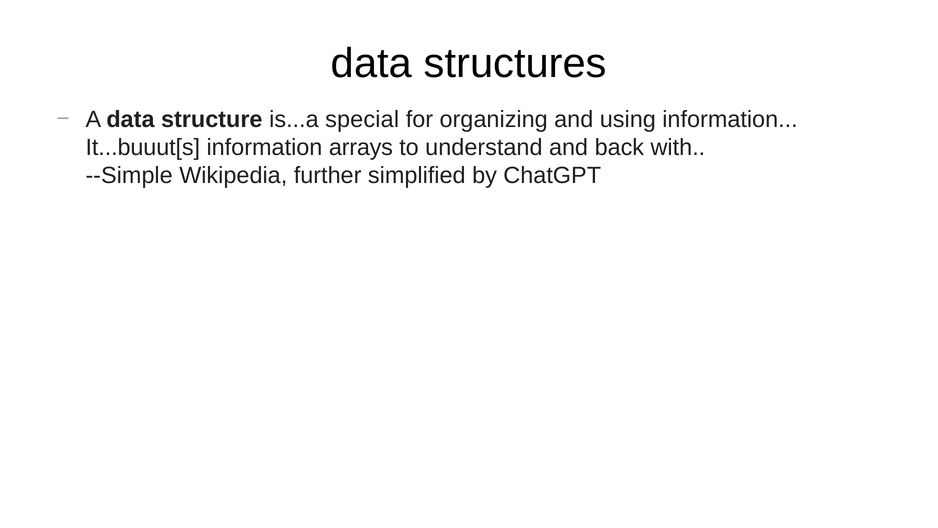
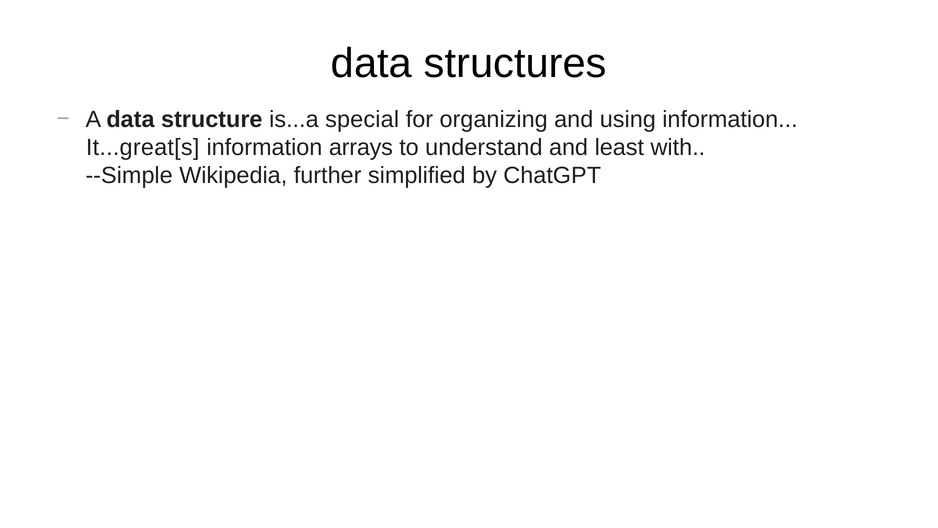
It...buuut[s: It...buuut[s -> It...great[s (143, 147)
back: back -> least (619, 147)
